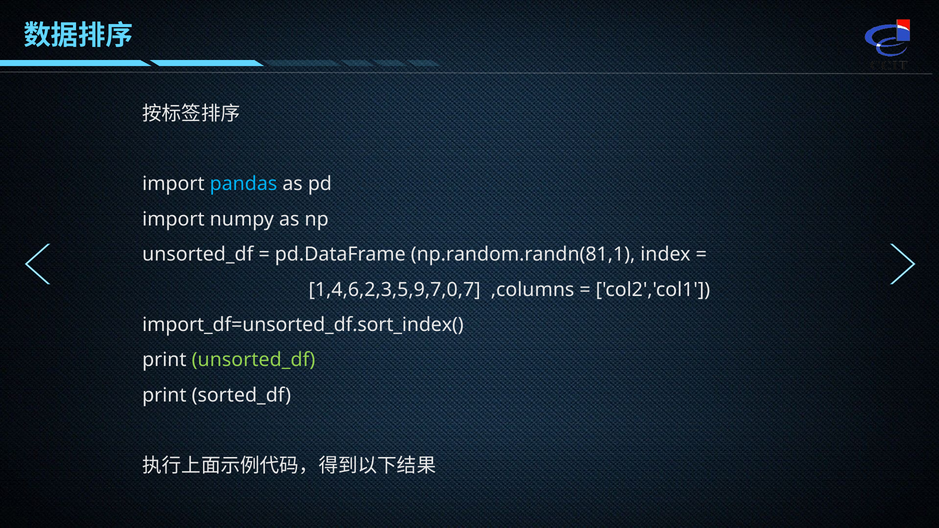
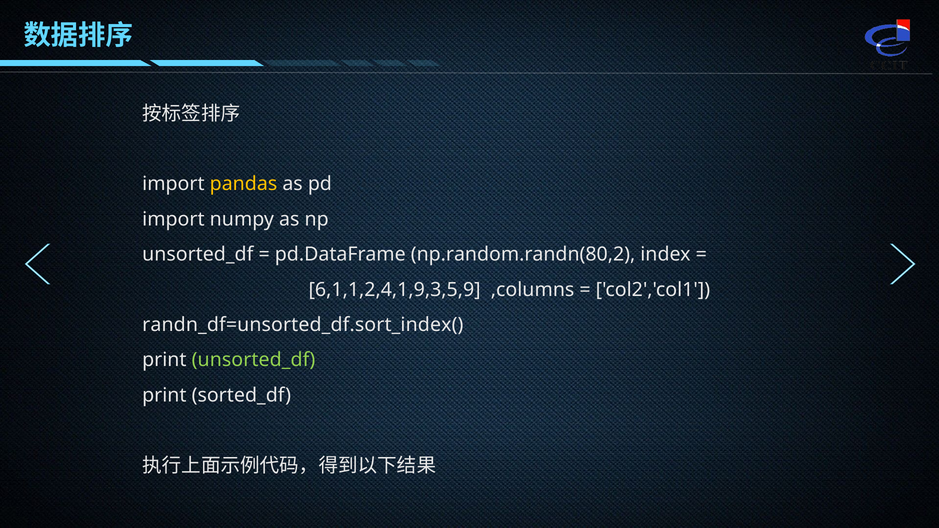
pandas colour: light blue -> yellow (243, 184)
np.random.randn(81,1: np.random.randn(81,1 -> np.random.randn(80,2 (523, 254)
1,4,6,2,3,5,9,7,0,7: 1,4,6,2,3,5,9,7,0,7 -> 6,1,1,2,4,1,9,3,5,9 (395, 290)
import_df=unsorted_df.sort_index(: import_df=unsorted_df.sort_index( -> randn_df=unsorted_df.sort_index( (303, 325)
